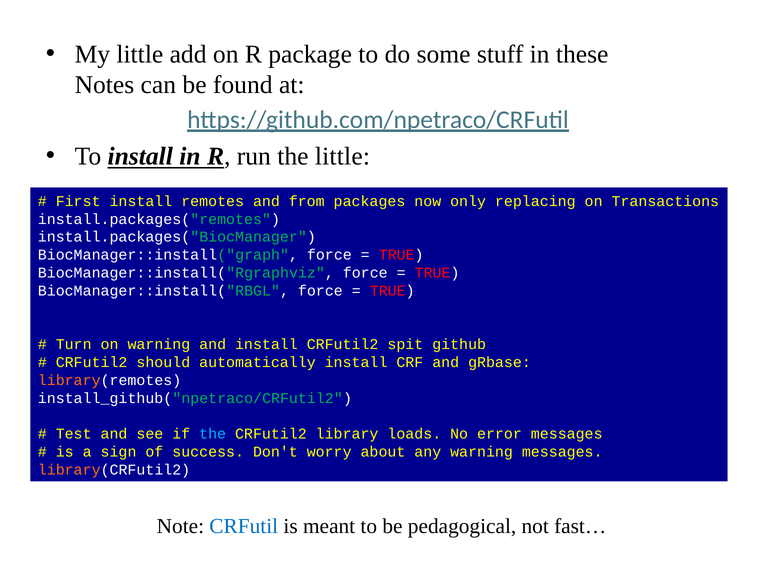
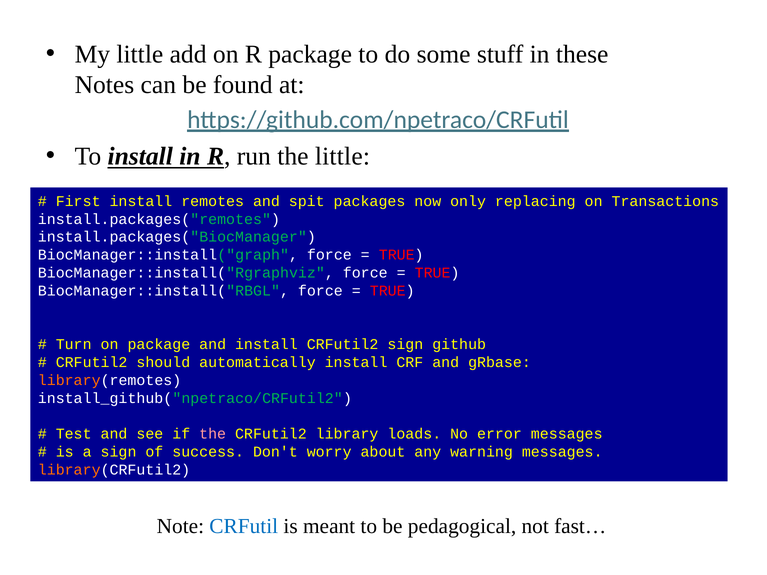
from: from -> spit (307, 201)
on warning: warning -> package (159, 345)
CRFutil2 spit: spit -> sign (405, 345)
the colour: light blue -> pink (213, 434)
